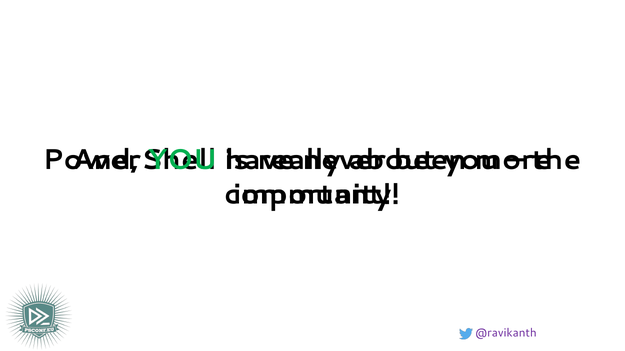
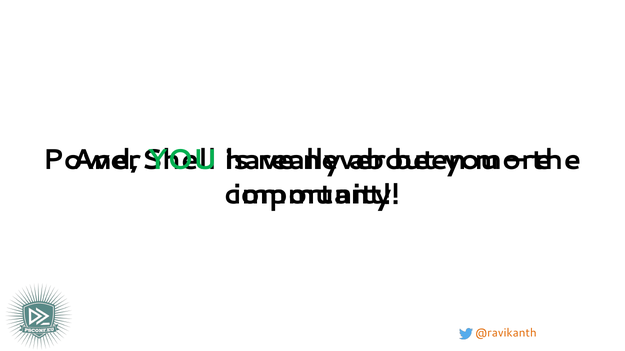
@ravikanth colour: purple -> orange (506, 333)
